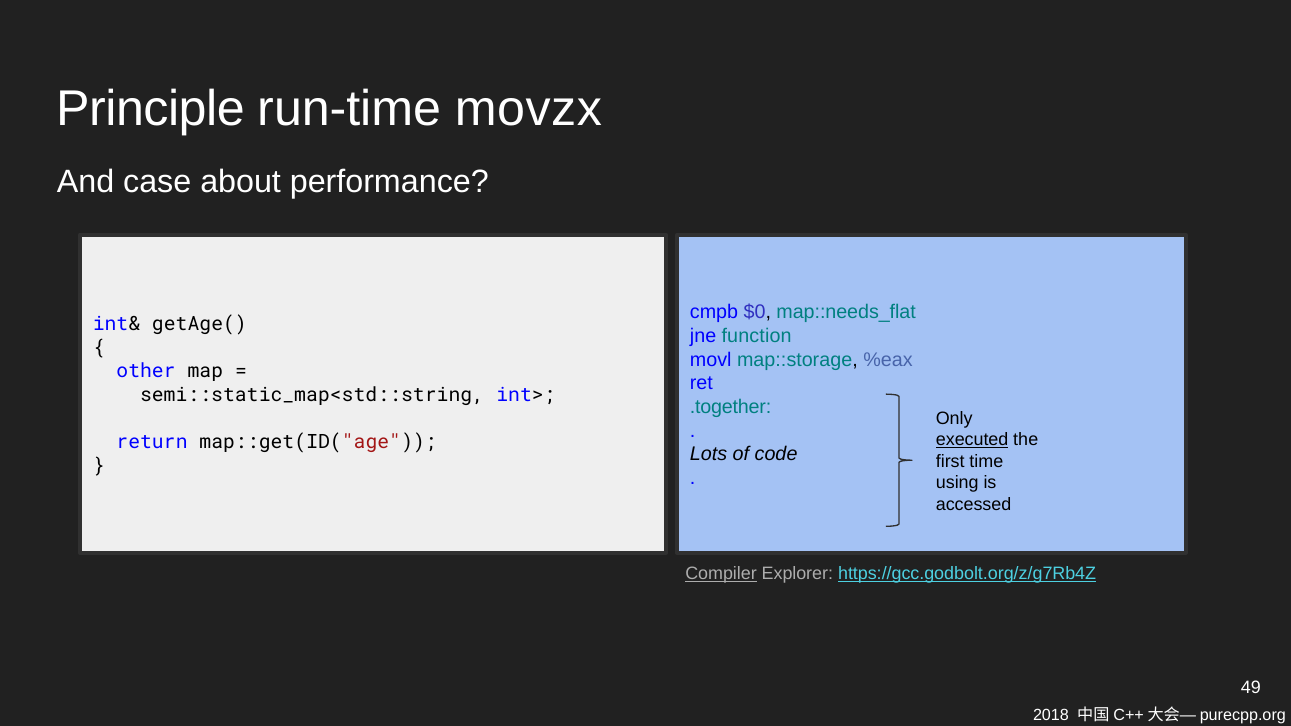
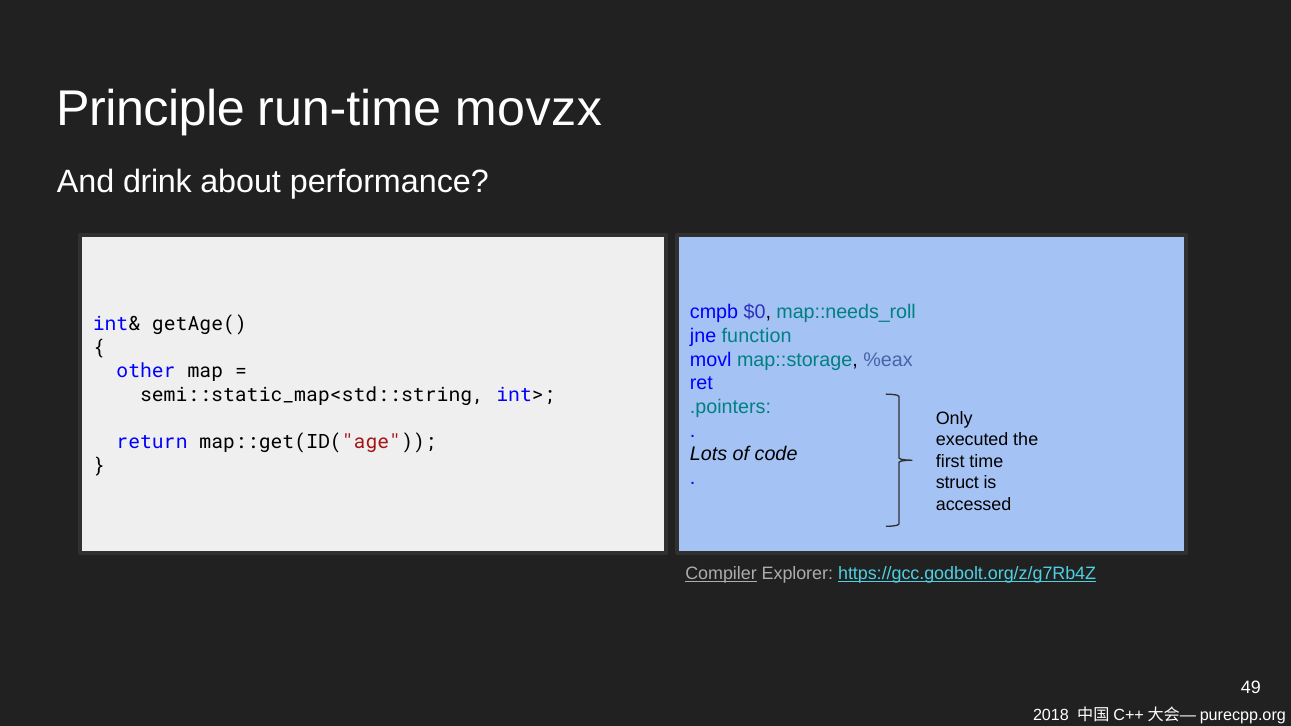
case: case -> drink (157, 182)
map::needs_flat: map::needs_flat -> map::needs_roll (846, 312)
.together: .together -> .pointers (730, 407)
executed underline: present -> none (972, 440)
using: using -> struct (957, 483)
